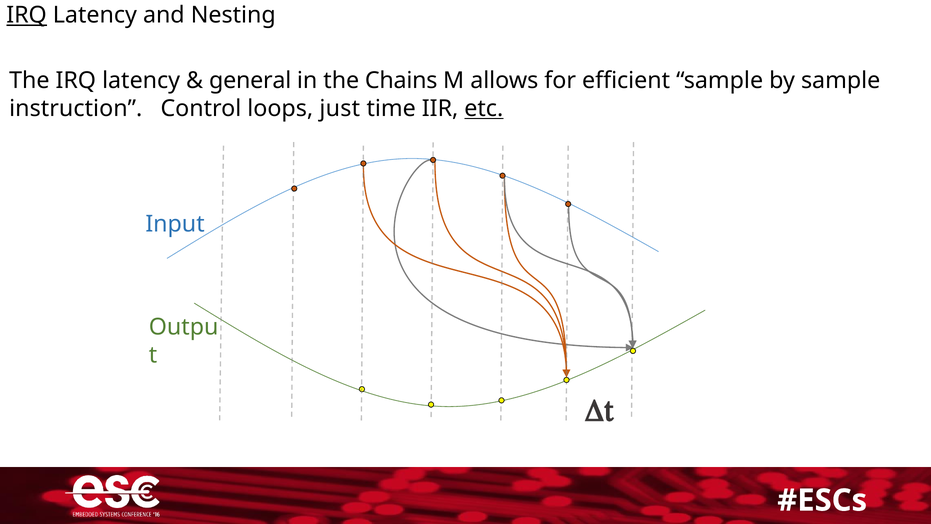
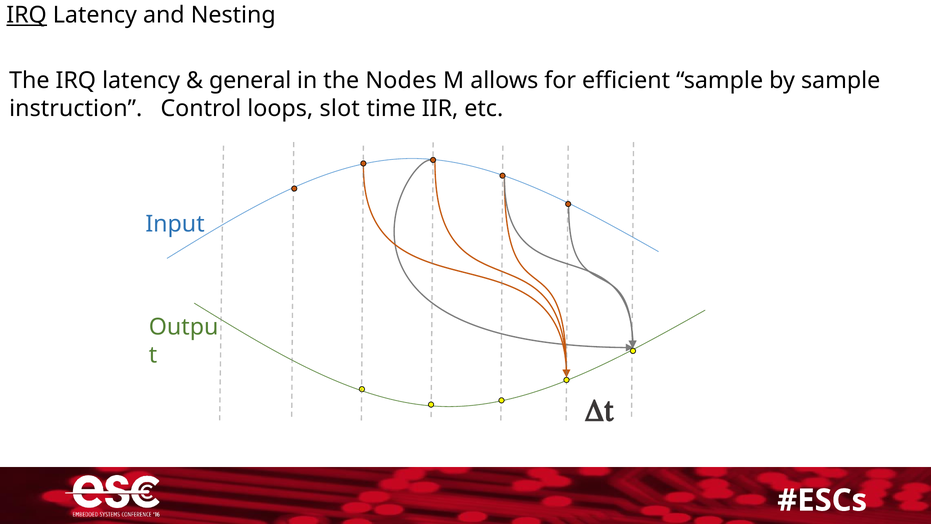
Chains: Chains -> Nodes (401, 80)
just: just -> slot (340, 108)
etc underline: present -> none (484, 108)
